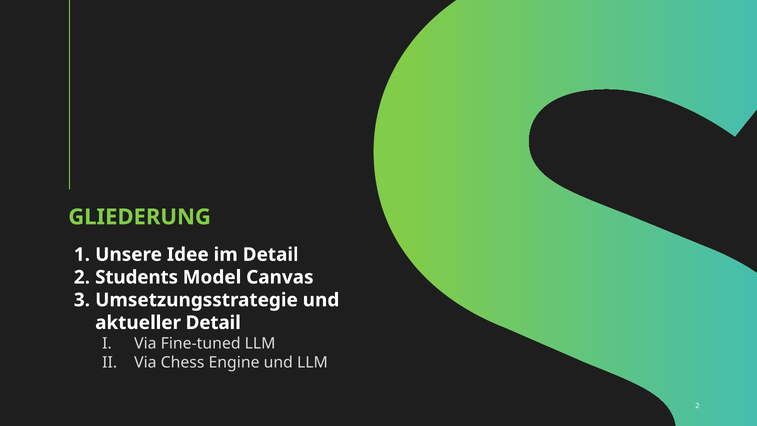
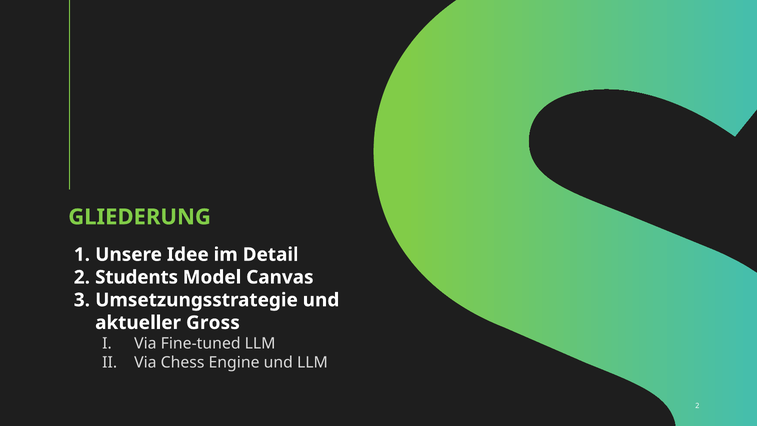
aktueller Detail: Detail -> Gross (213, 323)
